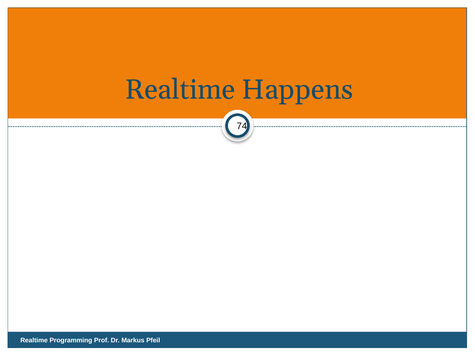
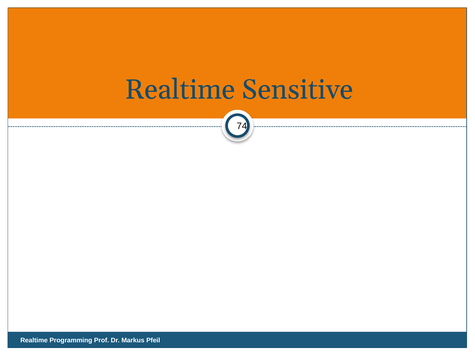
Happens: Happens -> Sensitive (298, 90)
